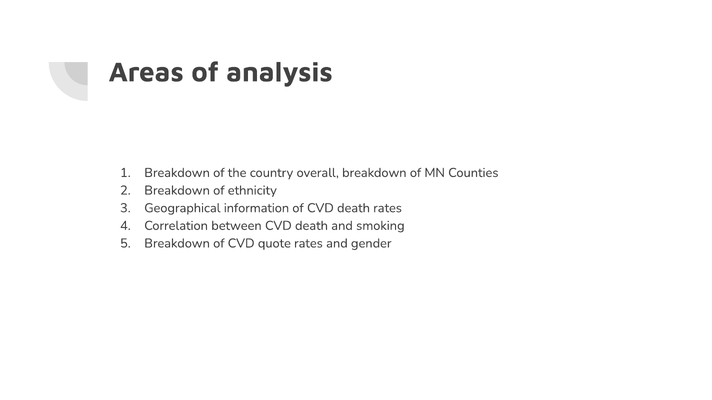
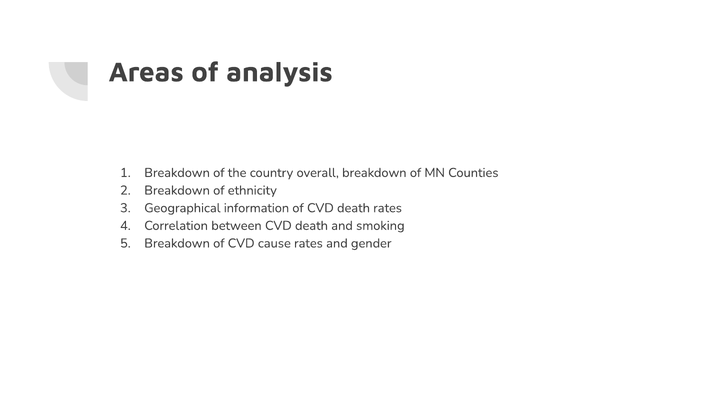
quote: quote -> cause (274, 244)
